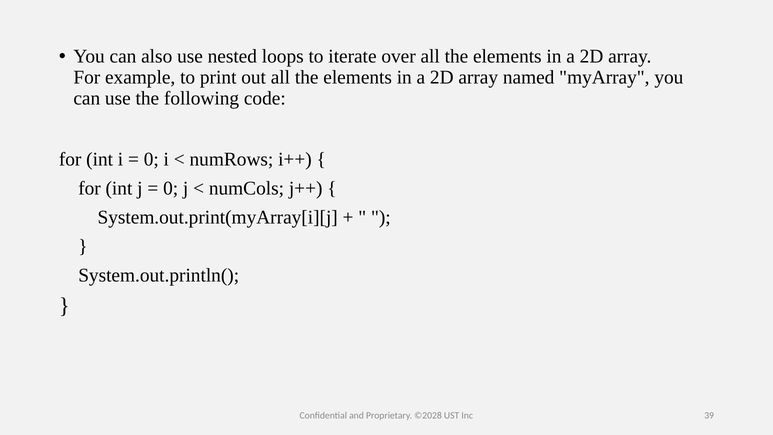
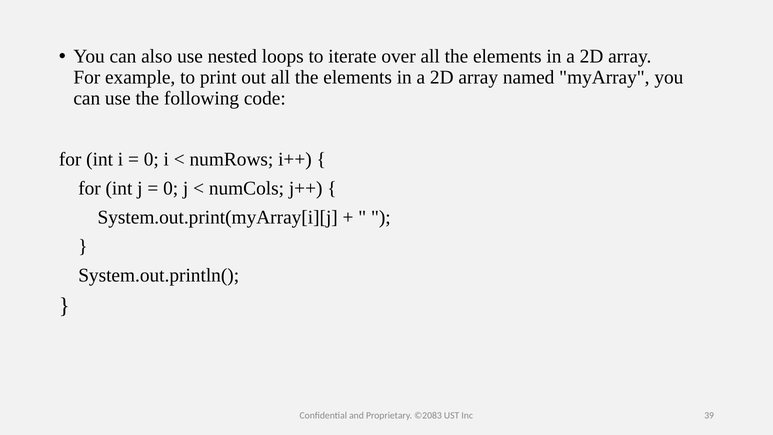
©2028: ©2028 -> ©2083 (428, 415)
